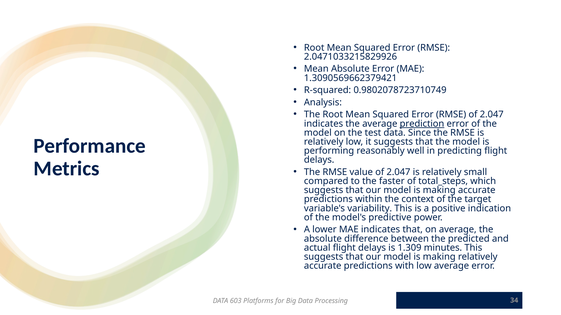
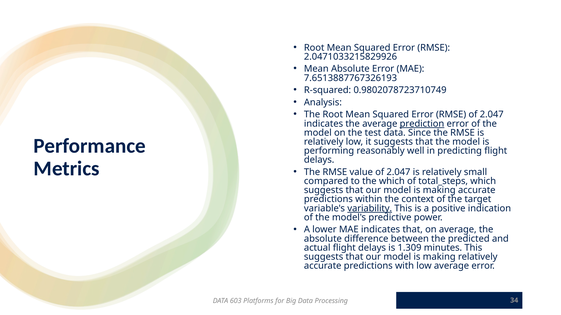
1.3090569662379421: 1.3090569662379421 -> 7.6513887767326193 (351, 78)
the faster: faster -> which (392, 181)
variability underline: none -> present (370, 209)
